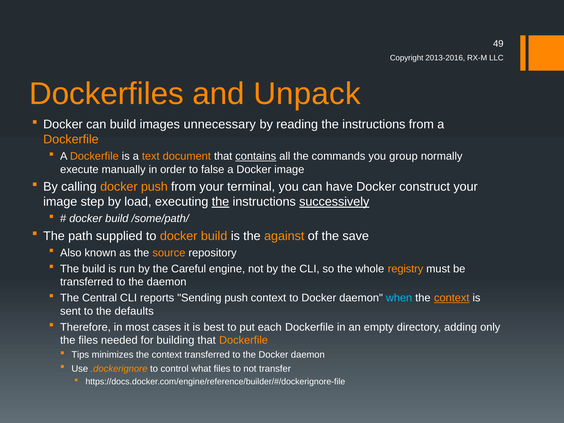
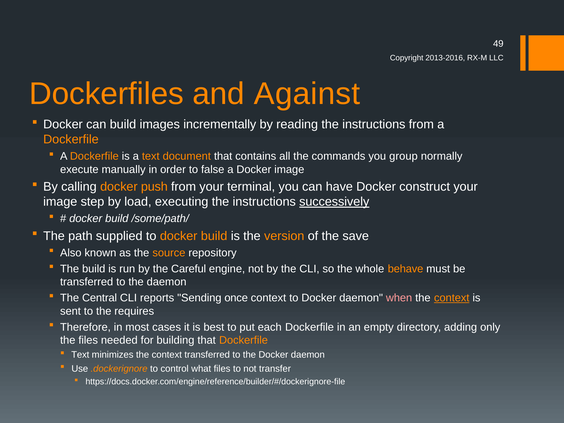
Unpack: Unpack -> Against (307, 94)
unnecessary: unnecessary -> incrementally (220, 124)
contains underline: present -> none (256, 156)
the underline: present -> none (221, 202)
against: against -> version (284, 236)
registry: registry -> behave (406, 269)
Sending push: push -> once (236, 298)
when colour: light blue -> pink (399, 298)
defaults: defaults -> requires (134, 311)
Tips: Tips -> Text (80, 355)
